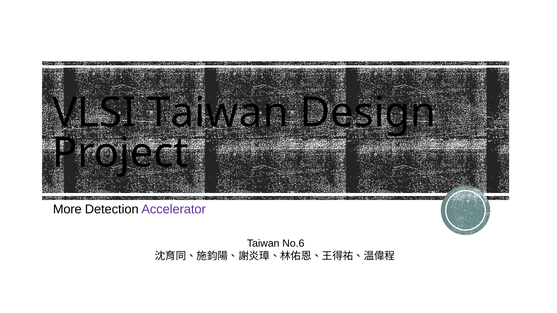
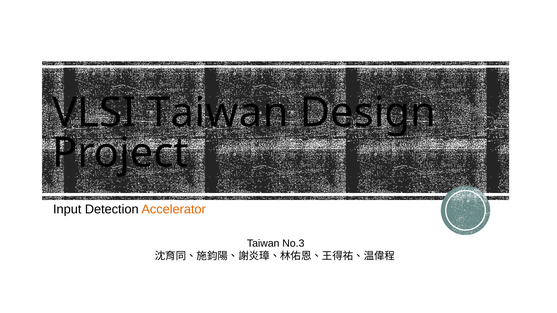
More: More -> Input (67, 209)
Accelerator colour: purple -> orange (174, 209)
No.6: No.6 -> No.3 (293, 244)
